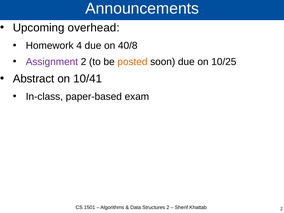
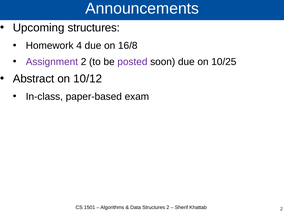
Upcoming overhead: overhead -> structures (94, 28)
40/8: 40/8 -> 16/8 (128, 46)
posted colour: orange -> purple (132, 62)
10/41: 10/41 -> 10/12 (88, 79)
